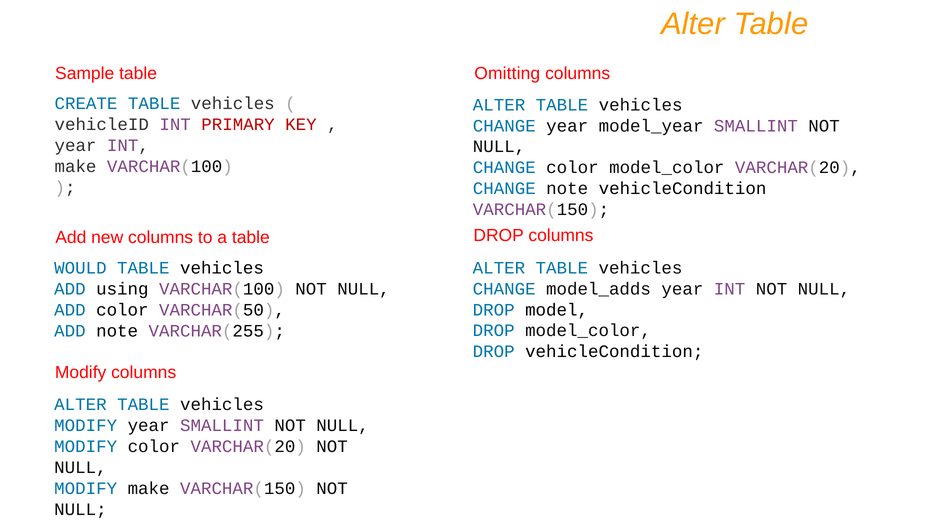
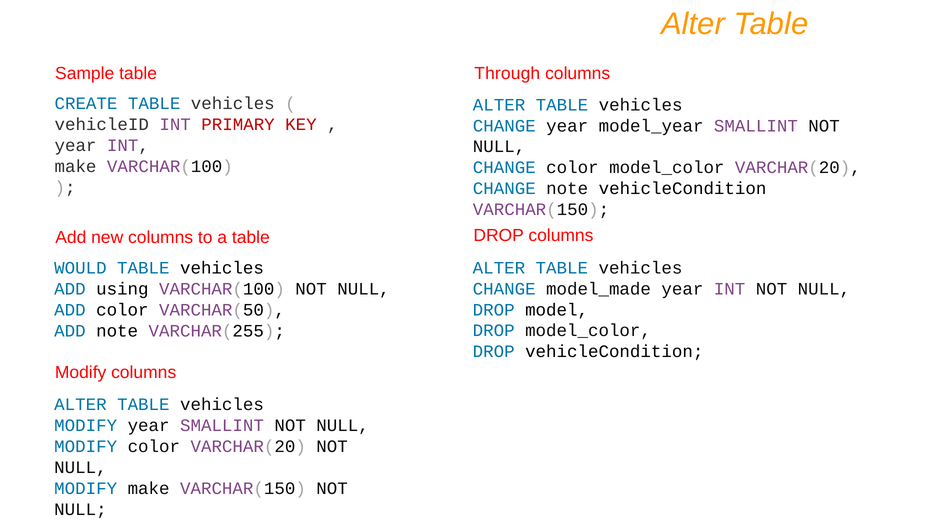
Omitting: Omitting -> Through (507, 74)
model_adds: model_adds -> model_made (599, 289)
